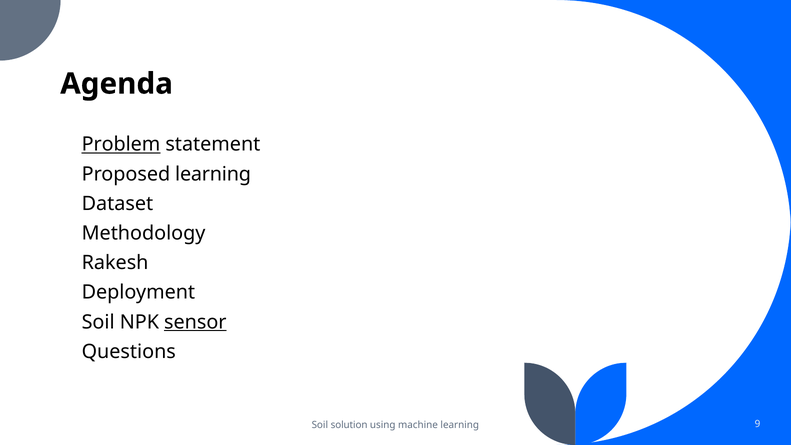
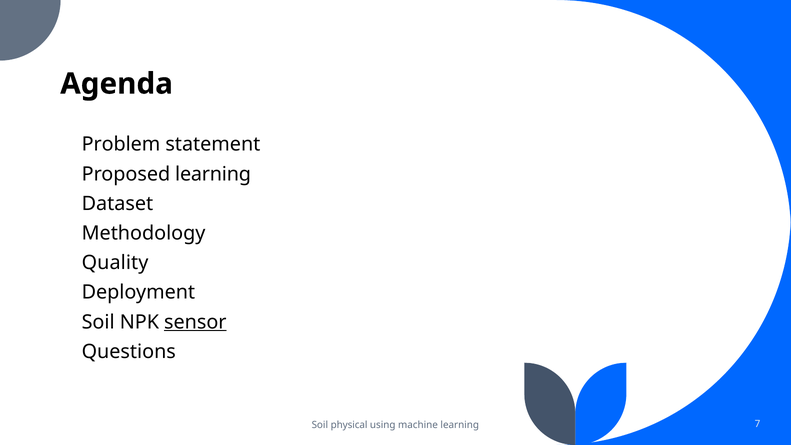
Problem underline: present -> none (121, 144)
Rakesh: Rakesh -> Quality (115, 263)
solution: solution -> physical (349, 425)
9: 9 -> 7 (758, 424)
